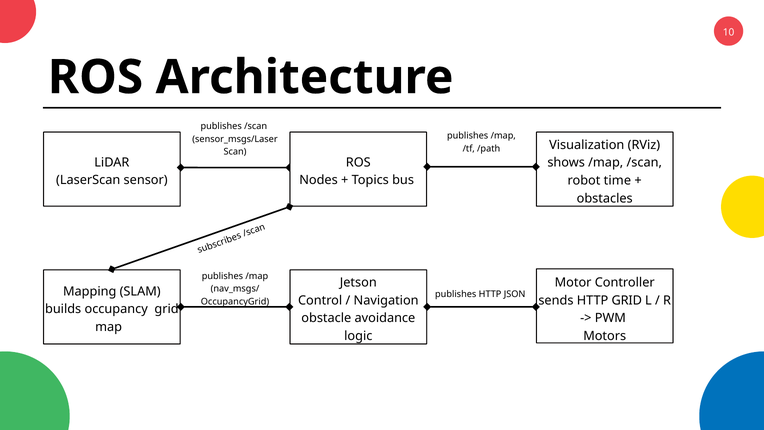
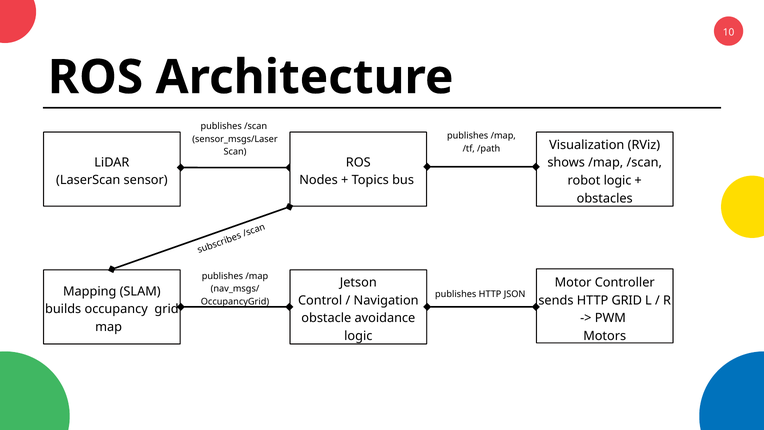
robot time: time -> logic (618, 180)
